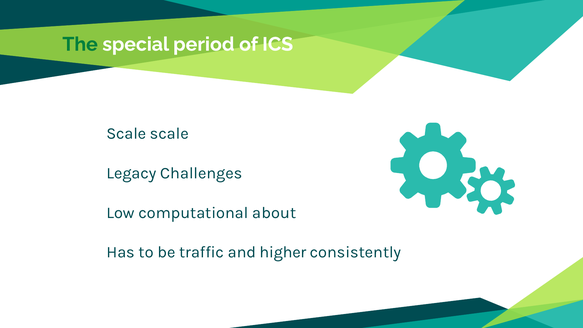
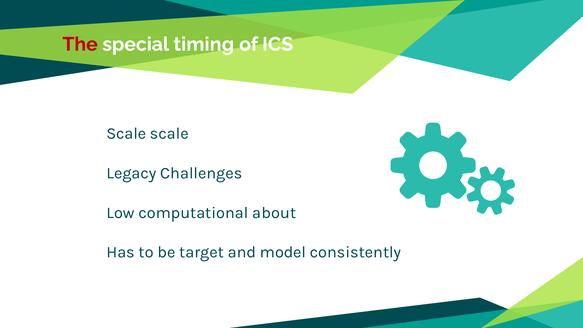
The colour: green -> red (80, 44)
period: period -> timing (204, 44)
traffic: traffic -> target (202, 252)
higher: higher -> model (283, 252)
